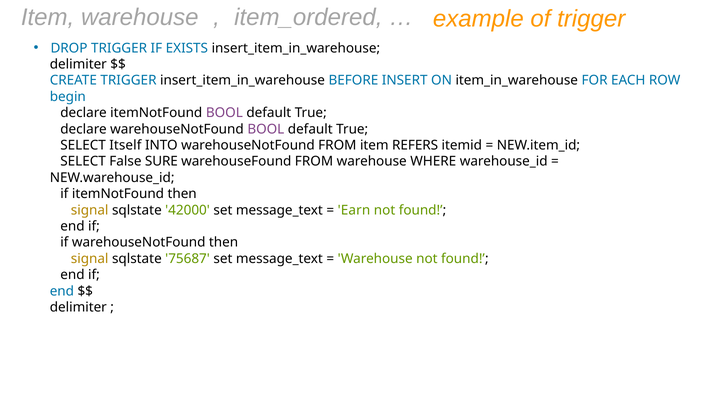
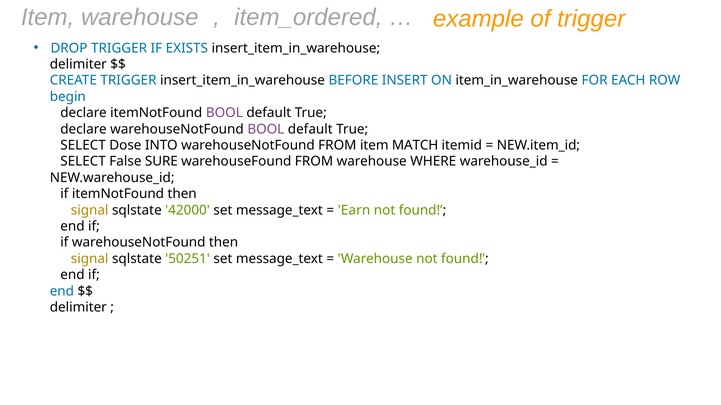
Itself: Itself -> Dose (125, 145)
REFERS: REFERS -> MATCH (415, 145)
75687: 75687 -> 50251 (188, 259)
